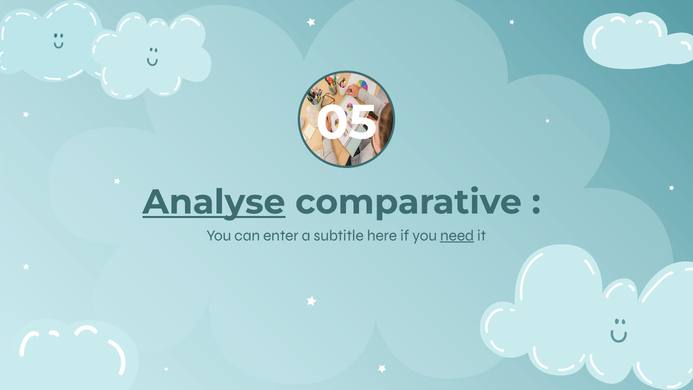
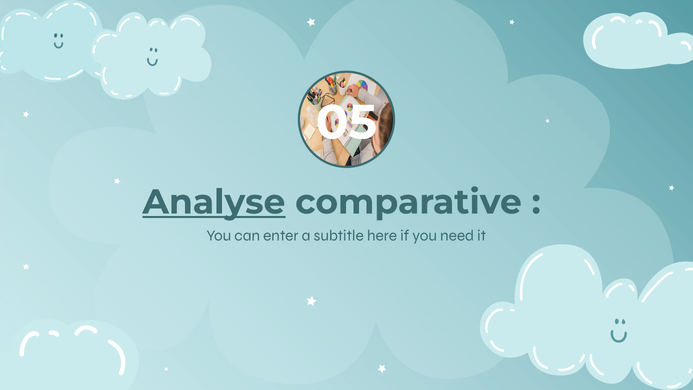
need underline: present -> none (457, 235)
